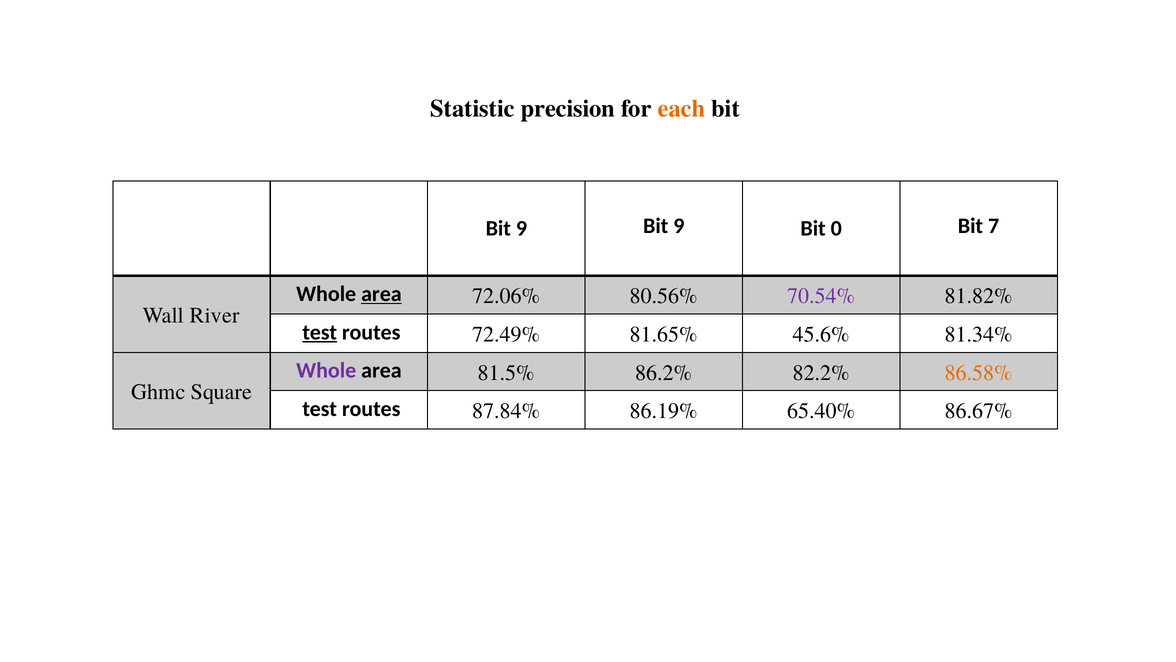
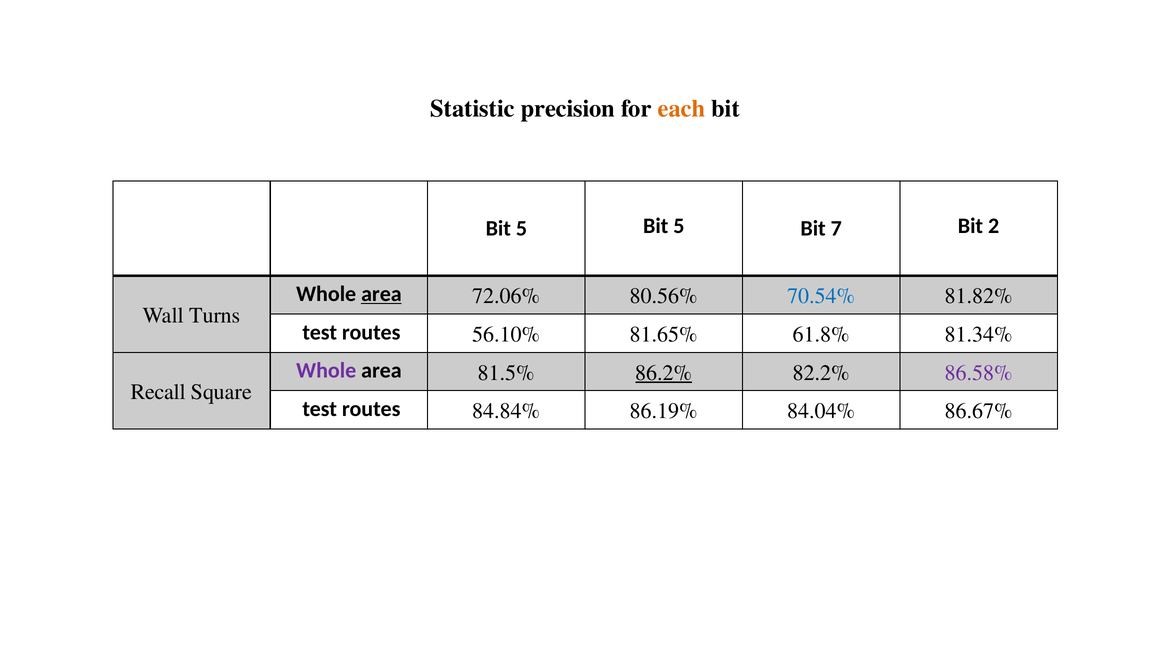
9: 9 -> 5 (521, 228)
9: 9 -> 5 (679, 226)
0: 0 -> 7 (836, 228)
7: 7 -> 2 (994, 226)
70.54% colour: purple -> blue (821, 296)
River: River -> Turns (215, 315)
test underline: present -> none (320, 332)
72.49%: 72.49% -> 56.10% (506, 334)
45.6%: 45.6% -> 61.8% (821, 334)
86.2% underline: none -> present (664, 373)
86.58% colour: orange -> purple (979, 373)
Ghmc: Ghmc -> Recall (158, 392)
87.84%: 87.84% -> 84.84% (506, 411)
65.40%: 65.40% -> 84.04% (821, 411)
